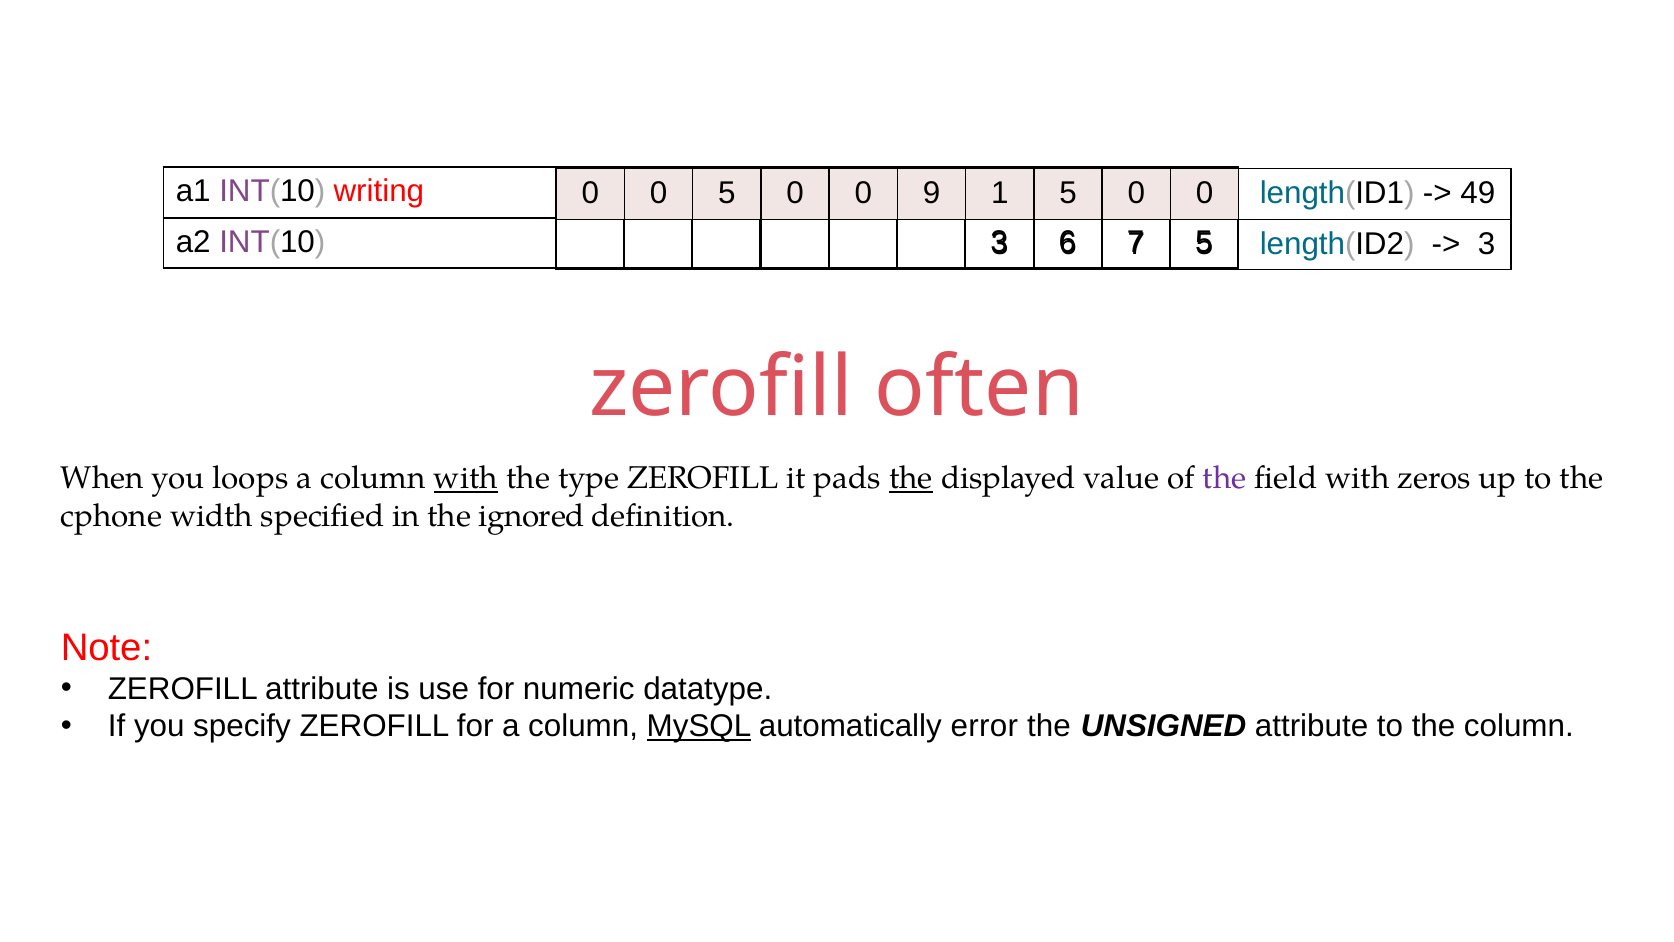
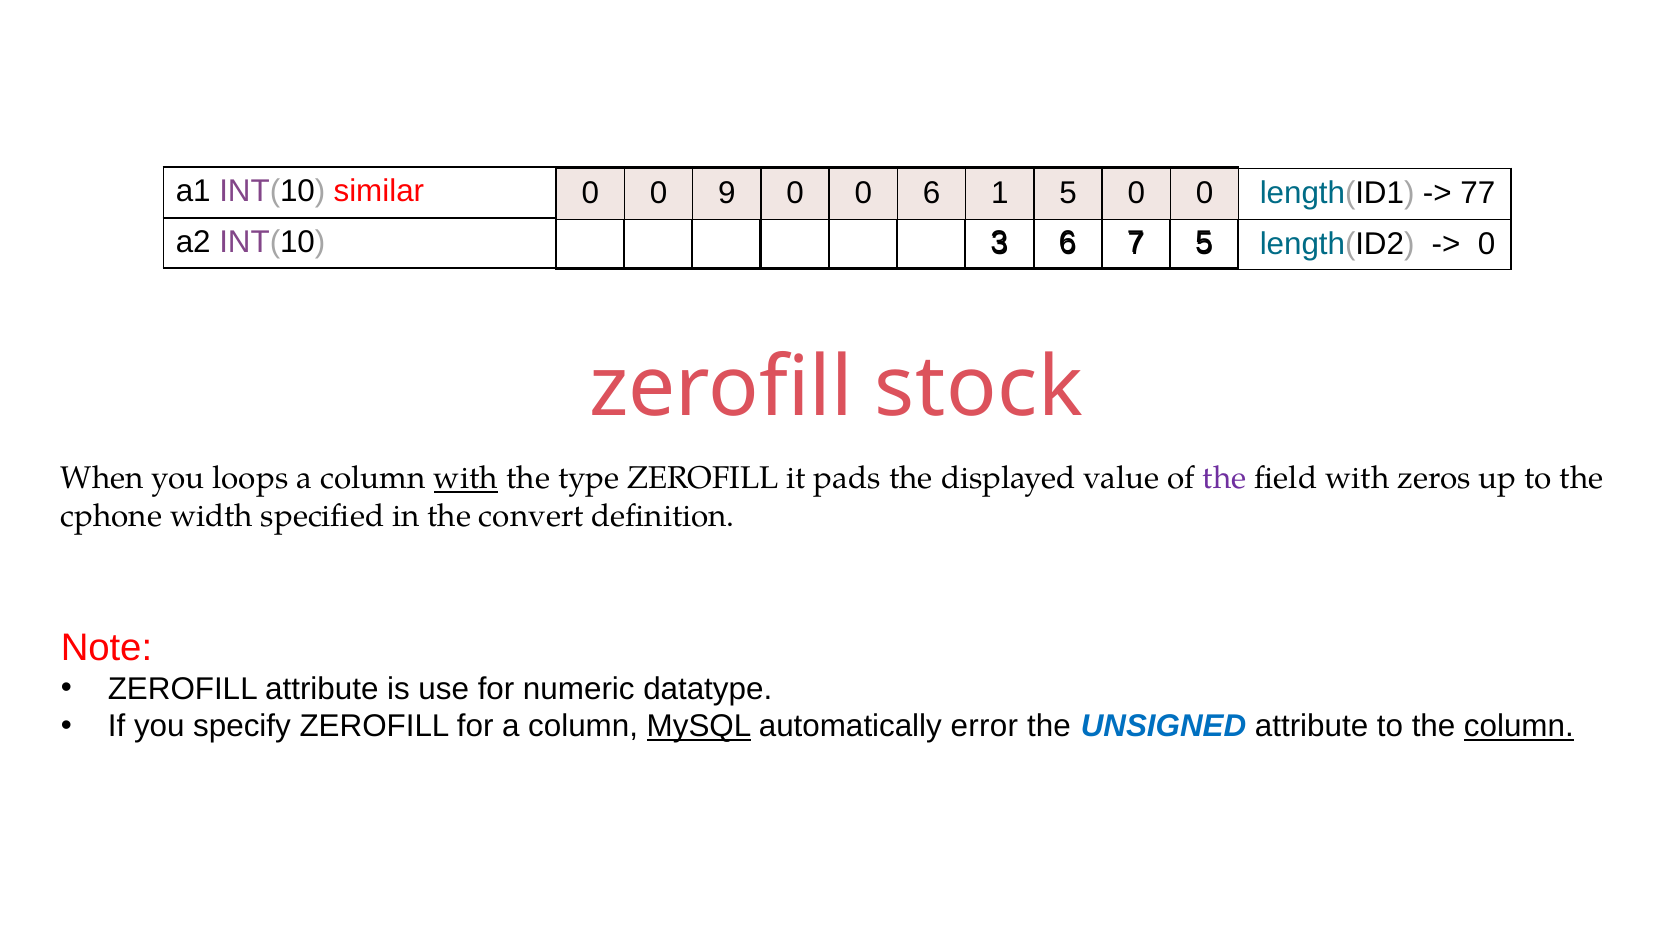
writing: writing -> similar (379, 191)
0 5: 5 -> 9 (727, 193)
0 9: 9 -> 6 (932, 193)
49: 49 -> 77 (1478, 193)
3: 3 -> 0 (1487, 244)
often: often -> stock (979, 388)
the underline: present -> none (911, 478)
ignored: ignored -> convert (531, 516)
UNSIGNED colour: black -> blue (1164, 726)
column underline: none -> present (1519, 726)
